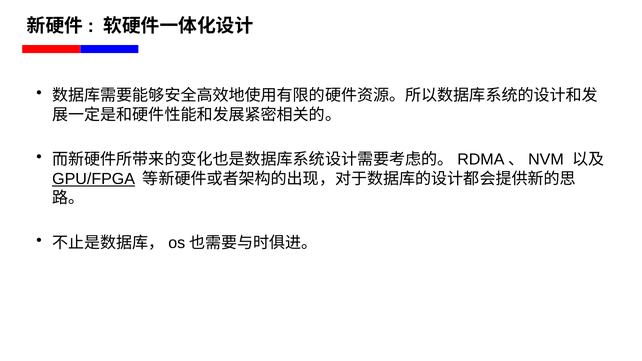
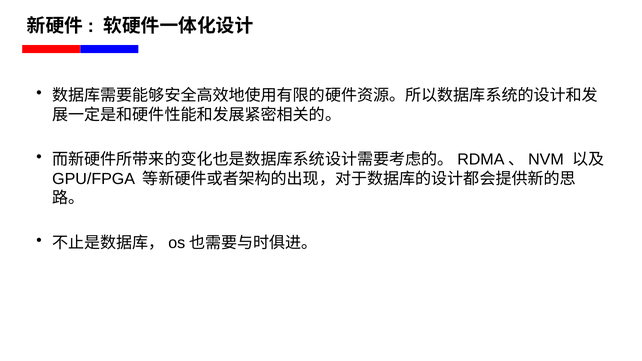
GPU/FPGA underline: present -> none (94, 179)
